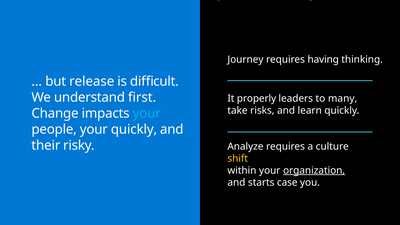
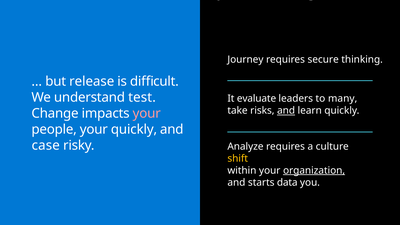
having: having -> secure (323, 59)
first: first -> test (142, 97)
properly: properly -> evaluate (257, 99)
and underline: none -> present (286, 111)
your colour: light blue -> pink (147, 113)
their: their -> case (46, 145)
case: case -> data (287, 182)
